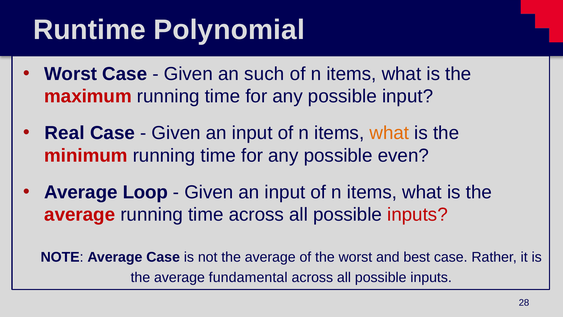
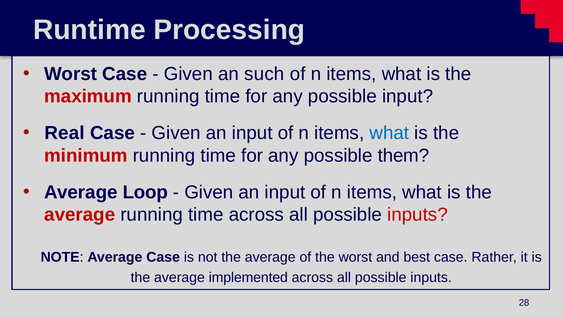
Polynomial: Polynomial -> Processing (229, 30)
what colour: orange -> blue (389, 133)
even: even -> them (403, 155)
fundamental: fundamental -> implemented (248, 277)
